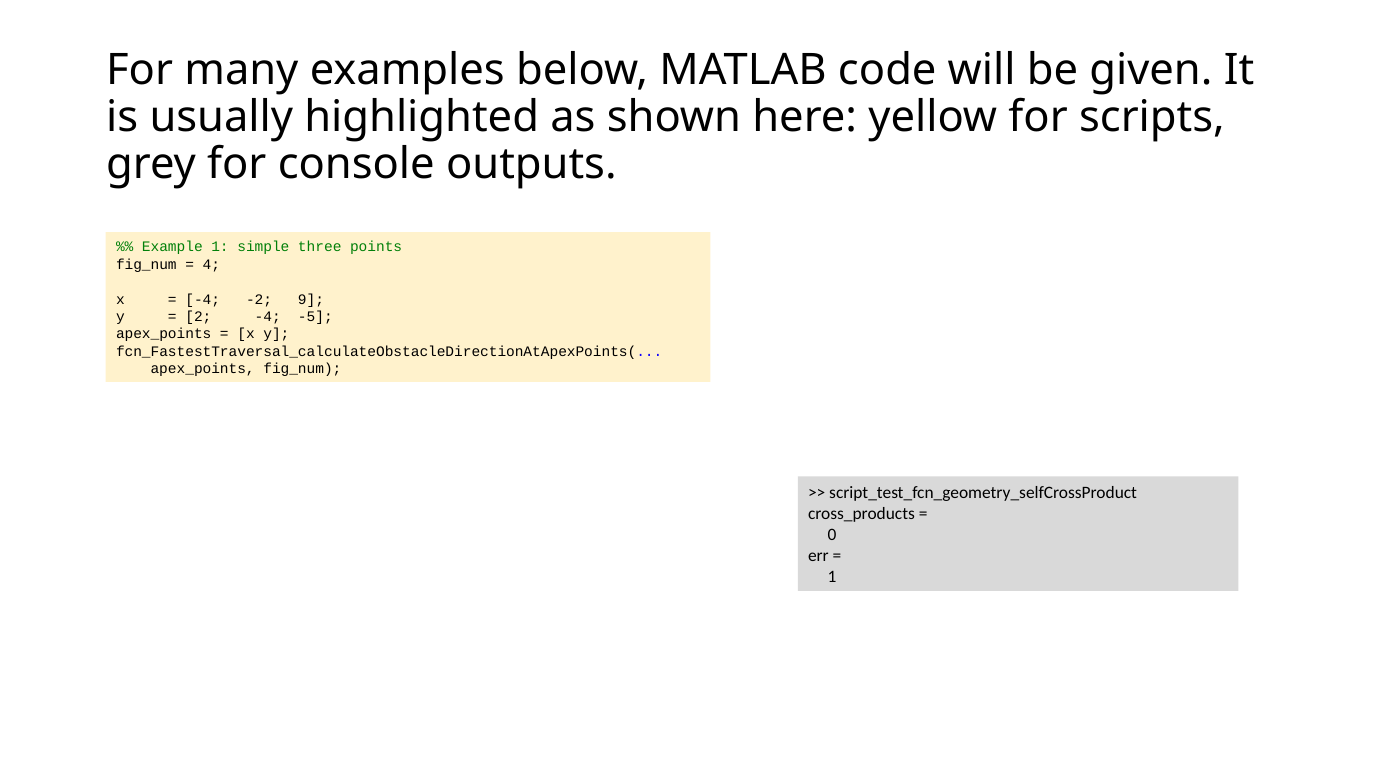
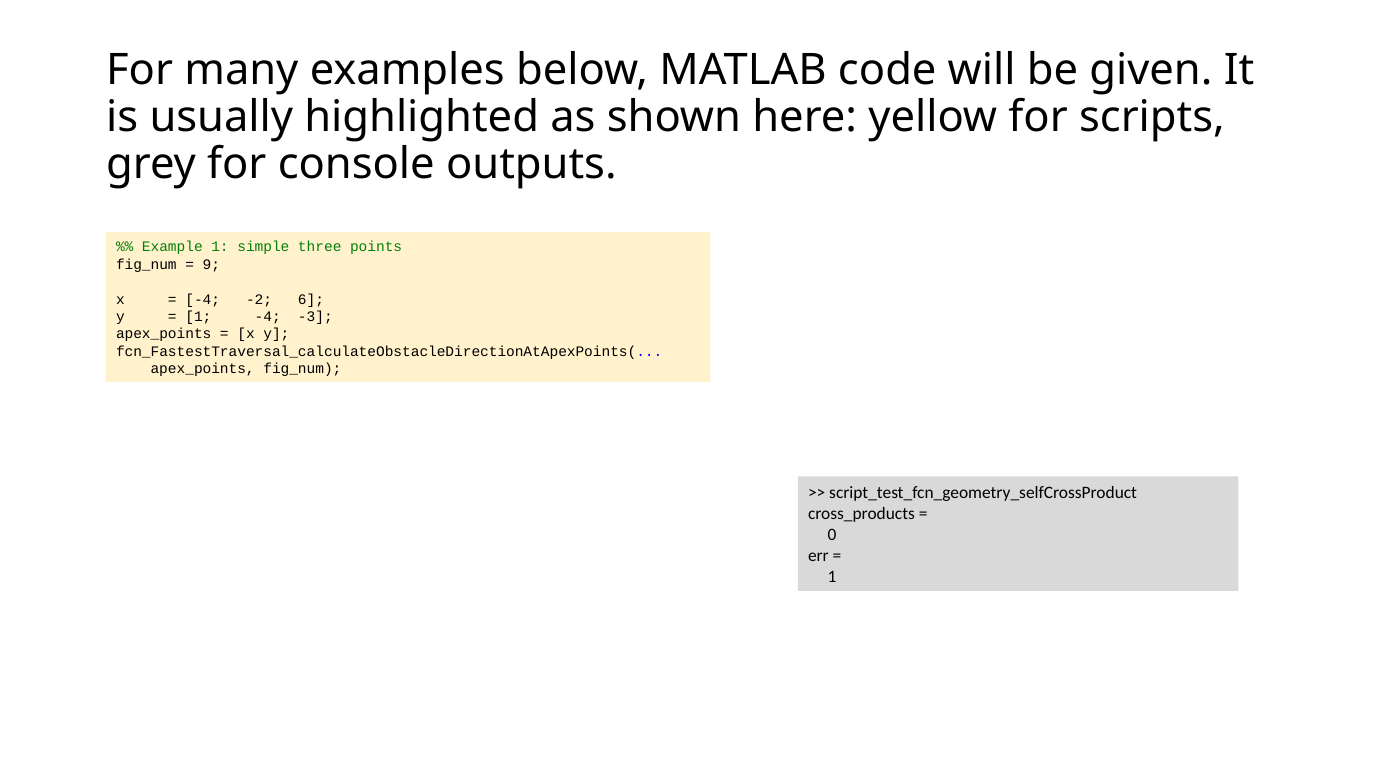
4: 4 -> 9 (211, 265)
9: 9 -> 6 (311, 300)
2: 2 -> 1 (198, 317)
-5: -5 -> -3 (315, 317)
